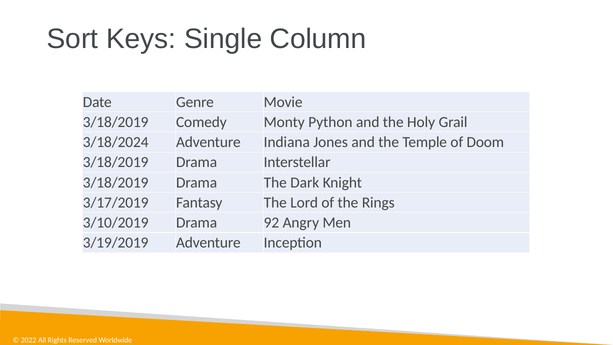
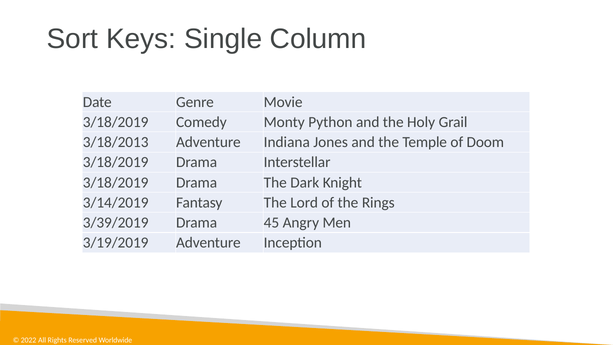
3/18/2024: 3/18/2024 -> 3/18/2013 (116, 142)
3/17/2019: 3/17/2019 -> 3/14/2019 (116, 203)
3/10/2019: 3/10/2019 -> 3/39/2019 (116, 223)
92: 92 -> 45 (271, 223)
